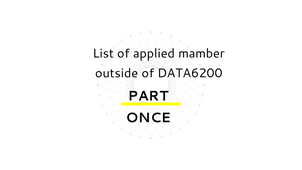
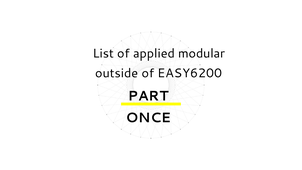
mamber: mamber -> modular (202, 53)
DATA6200: DATA6200 -> EASY6200 (190, 73)
